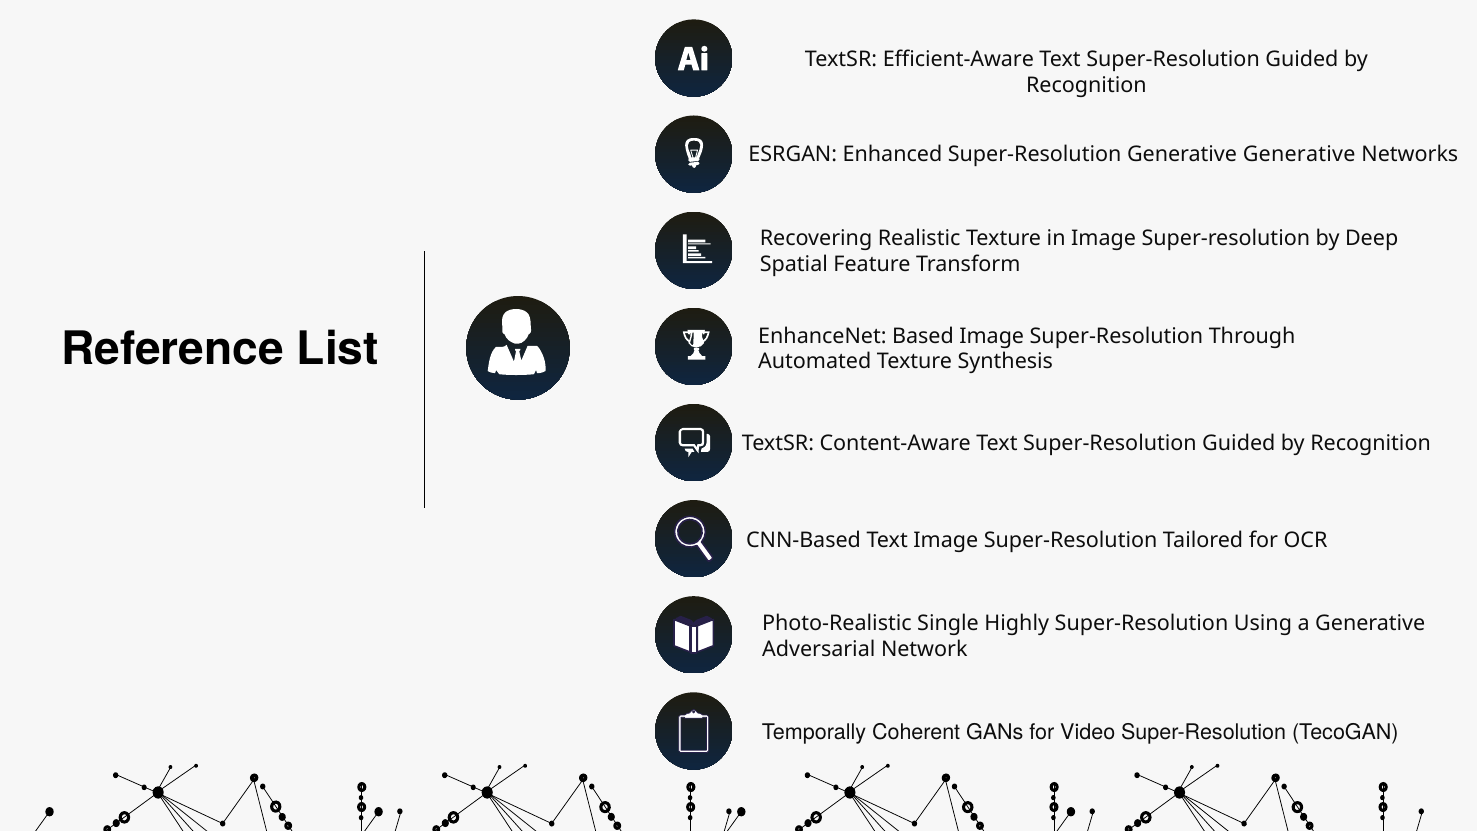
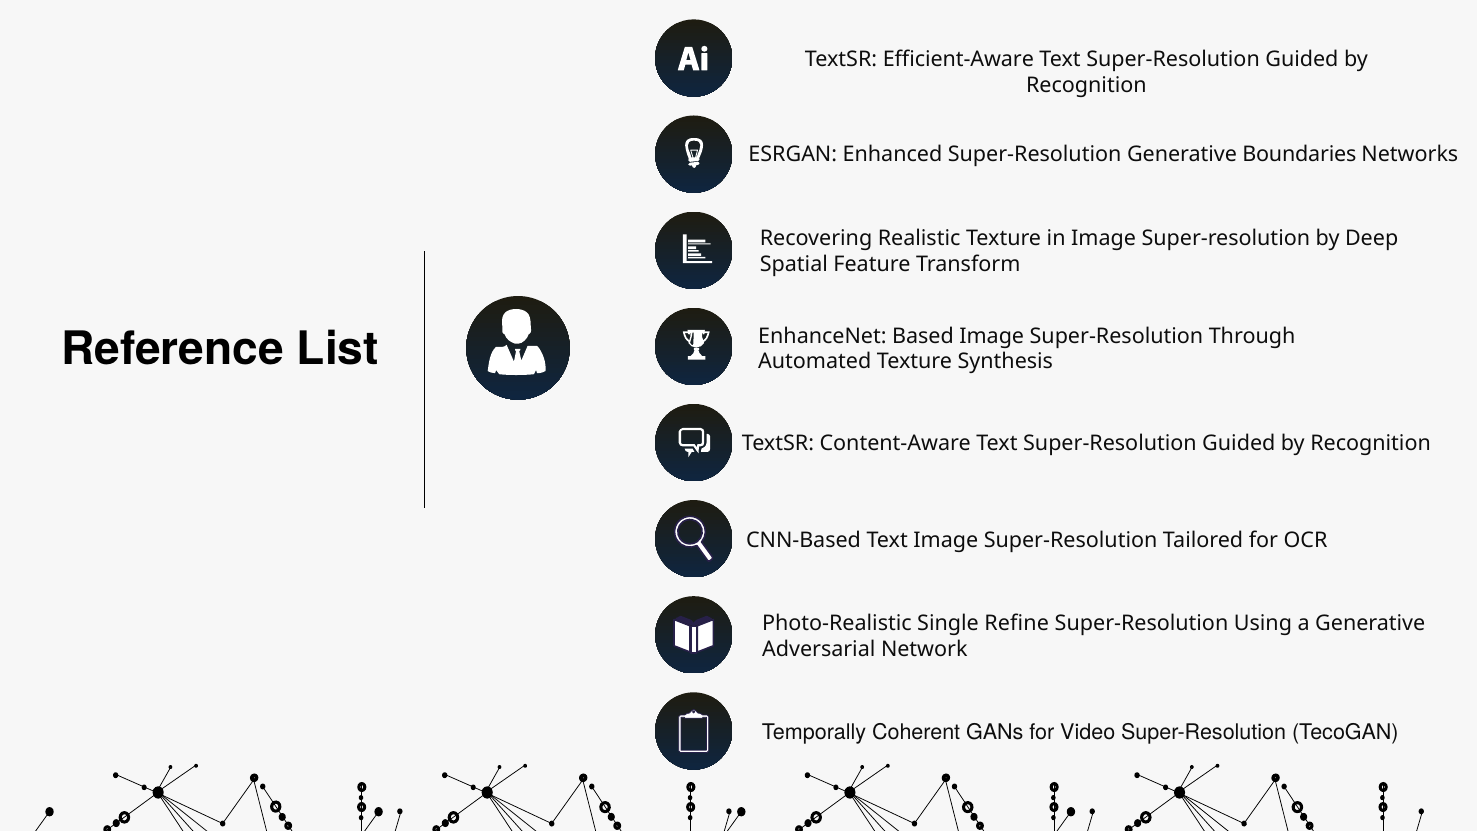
Generative Generative: Generative -> Boundaries (1299, 154)
Highly: Highly -> Refine (1017, 623)
